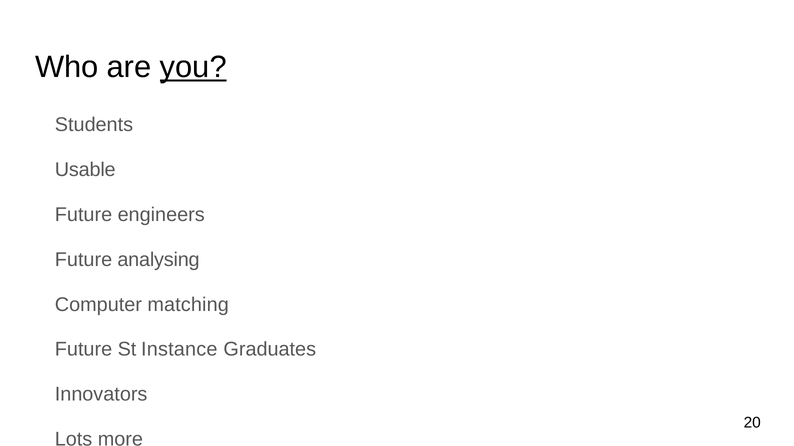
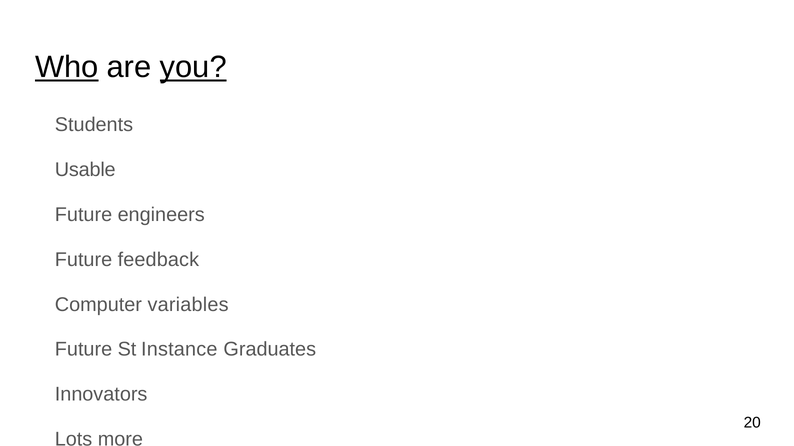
Who underline: none -> present (67, 67)
analysing: analysing -> feedback (158, 260)
matching: matching -> variables (188, 305)
